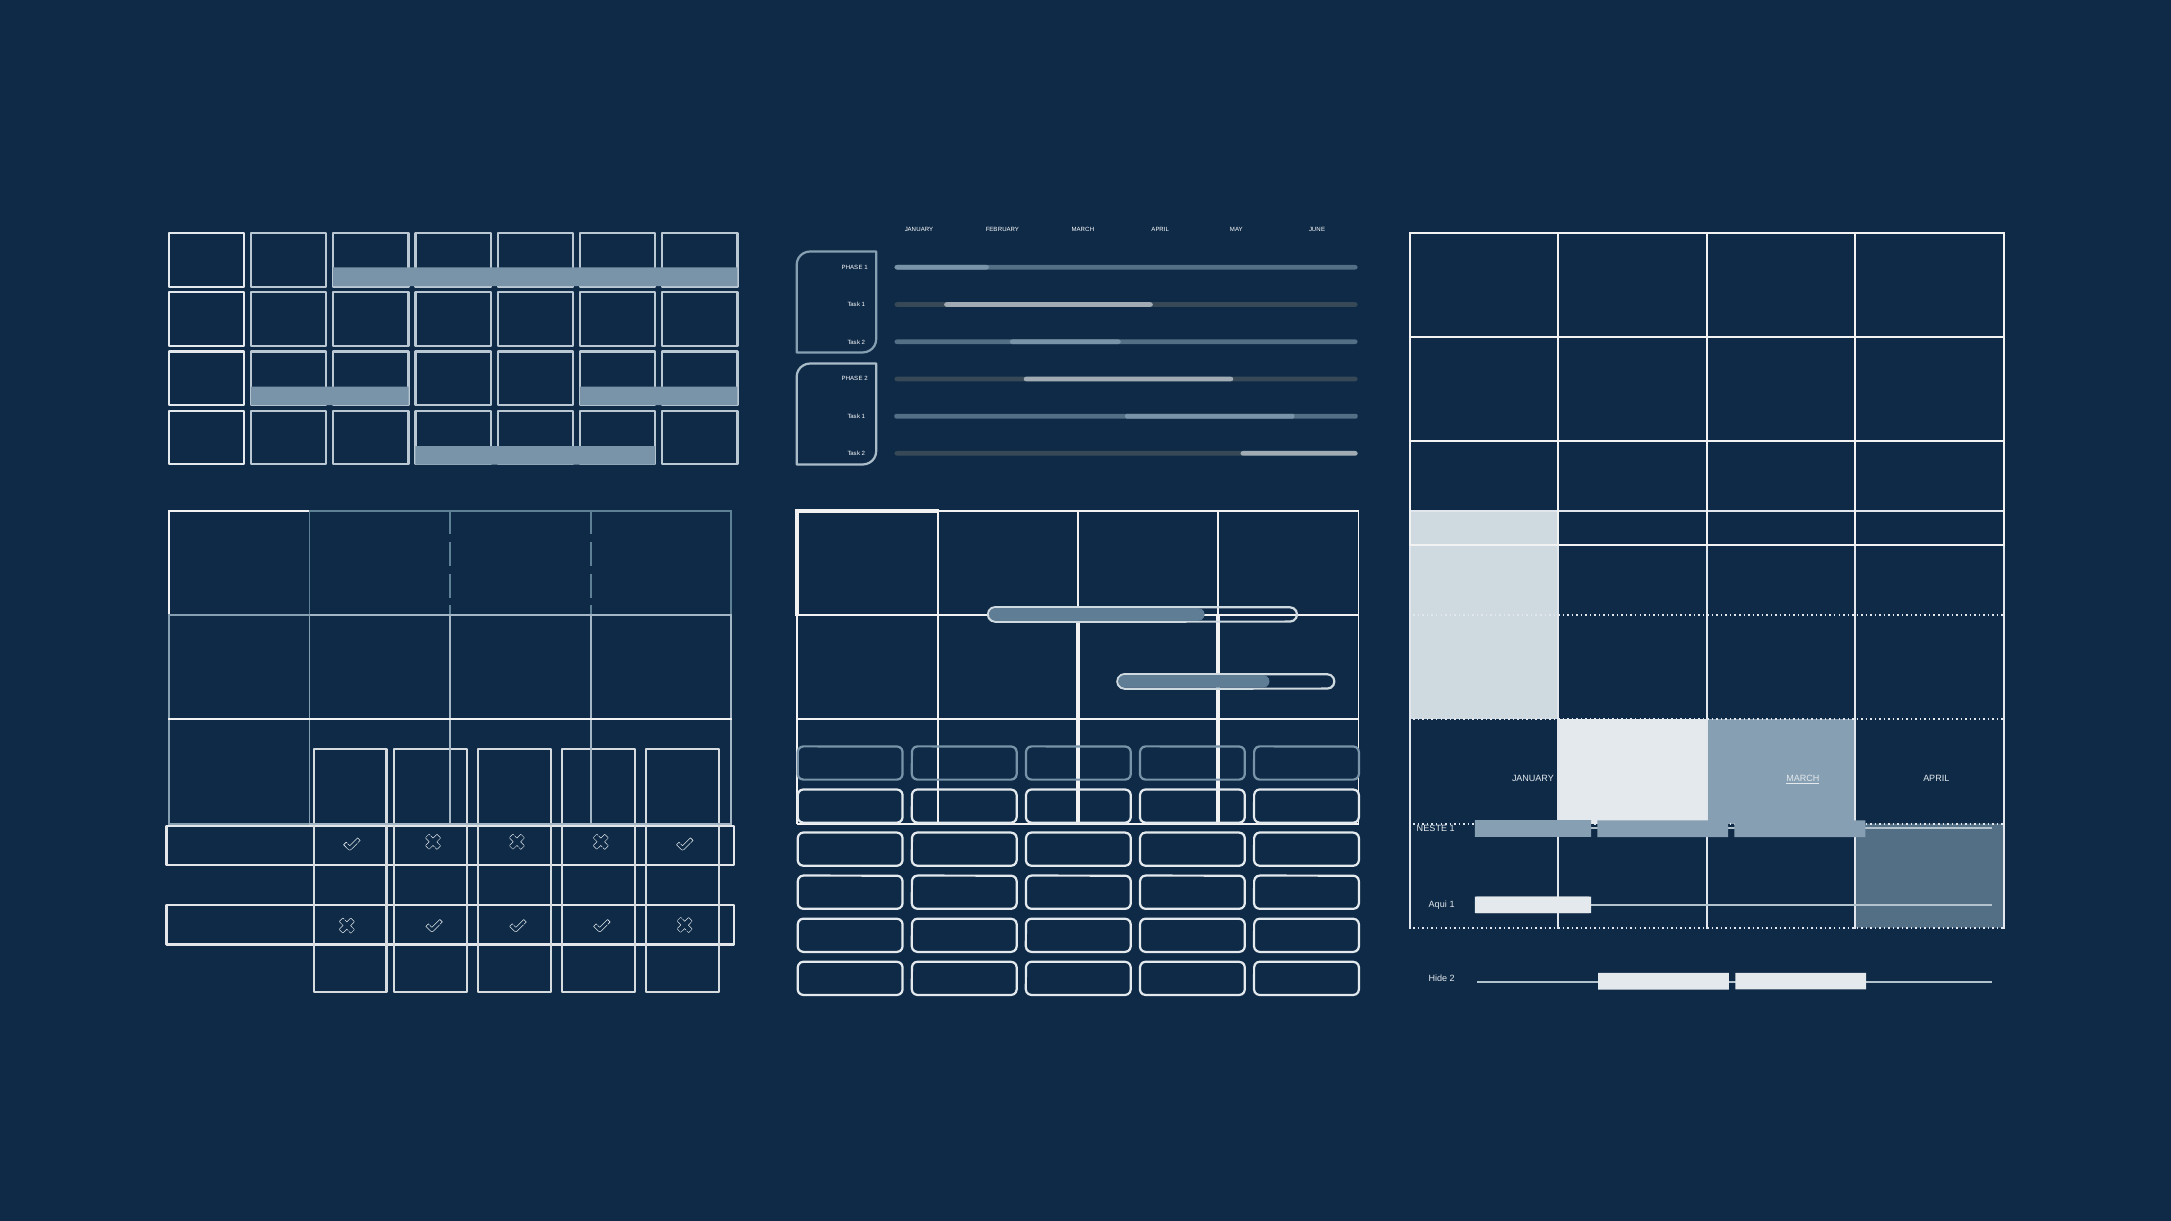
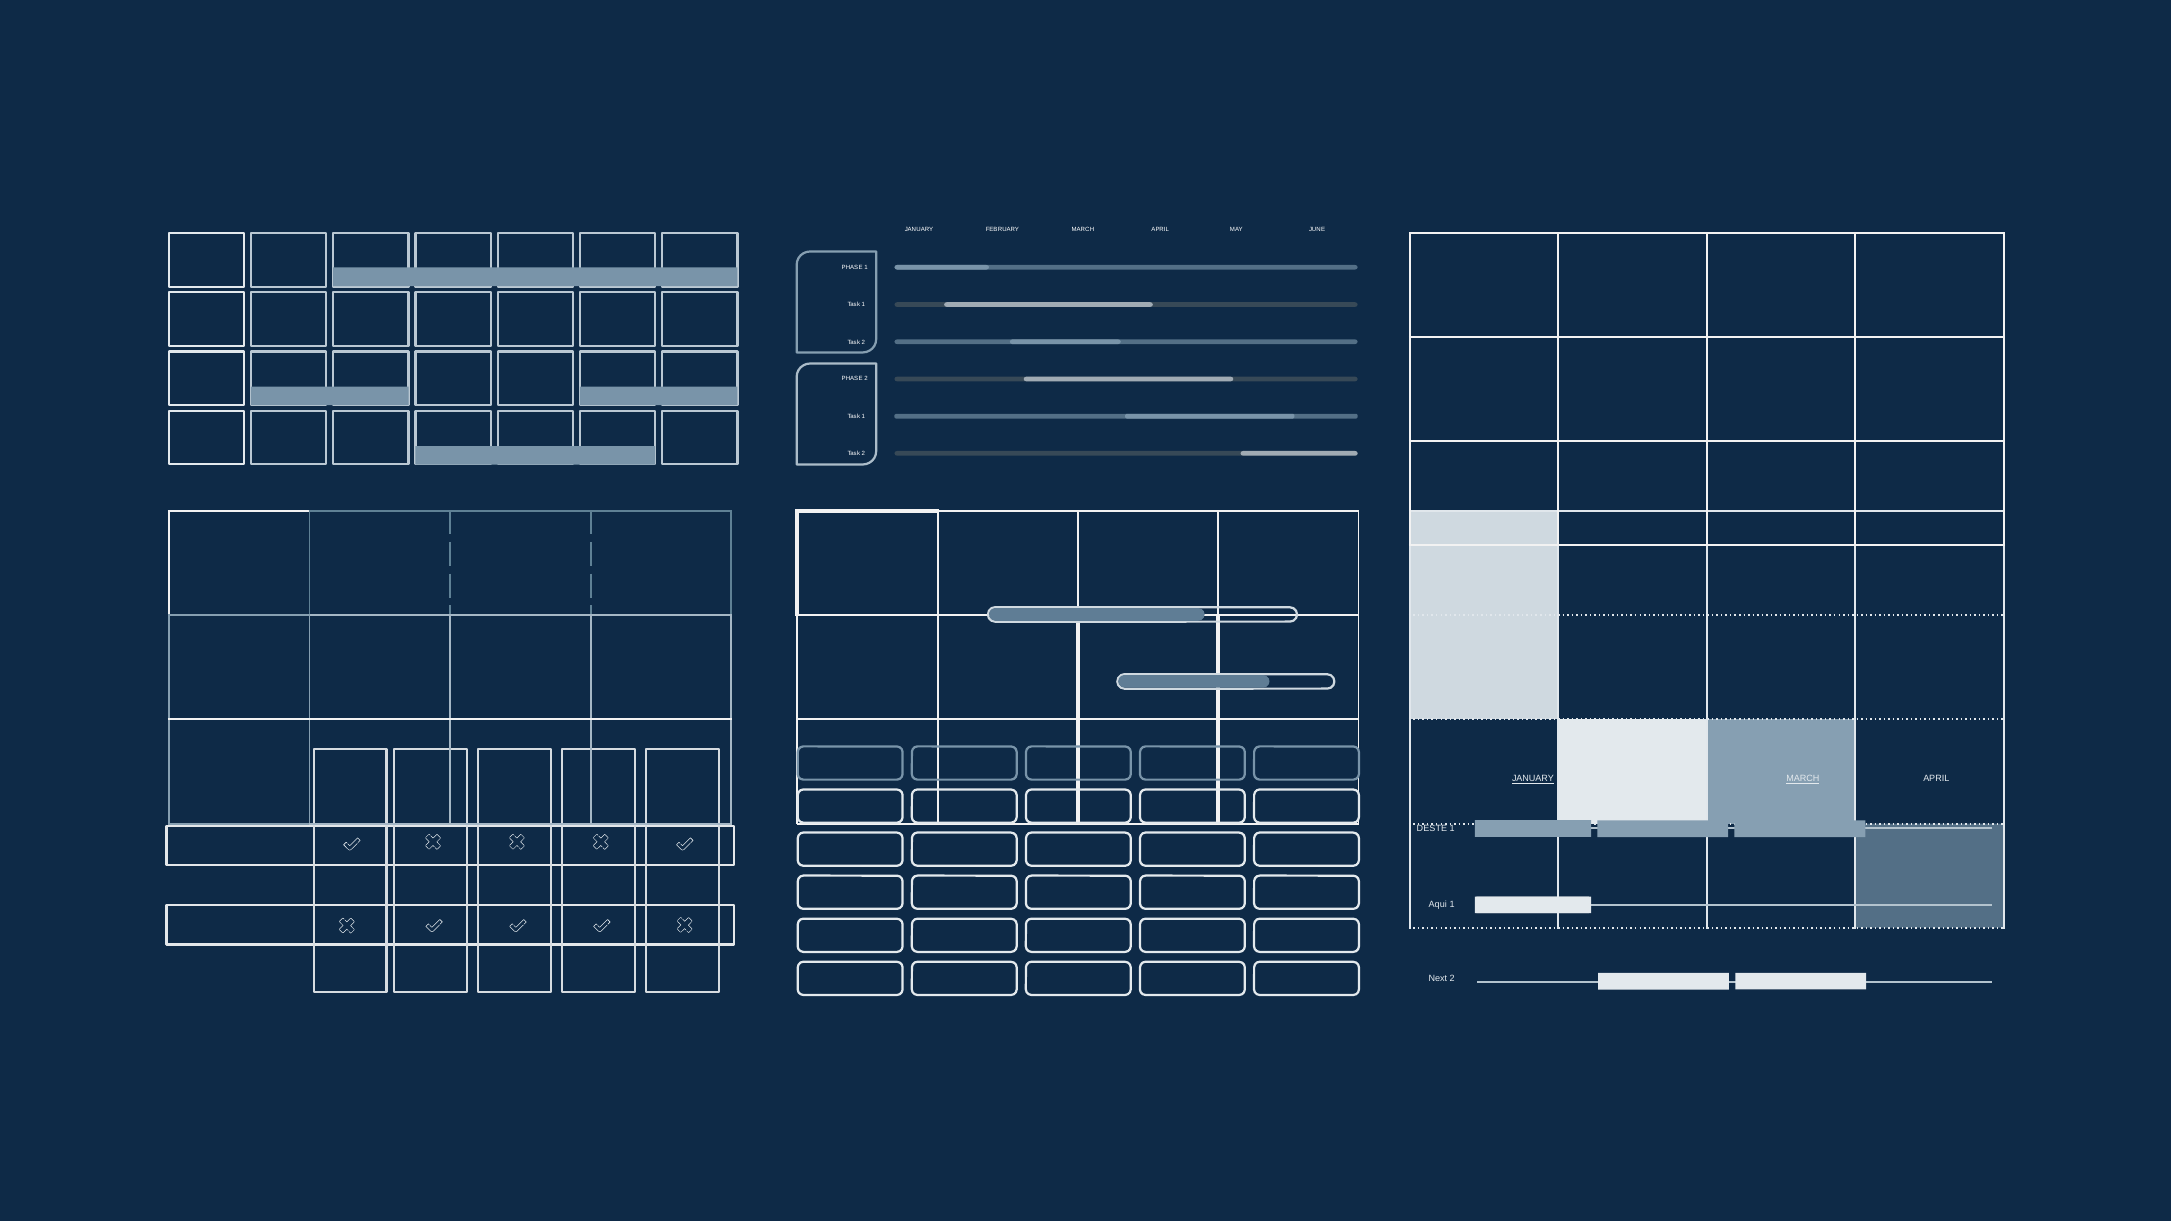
JANUARY underline: none -> present (1533, 779)
NESTE: NESTE -> DESTE (1432, 829)
Hide: Hide -> Next (1438, 979)
